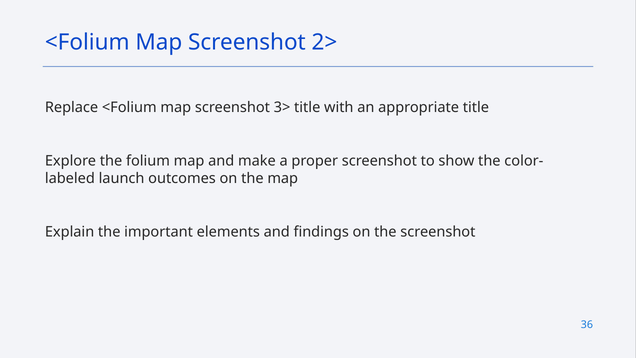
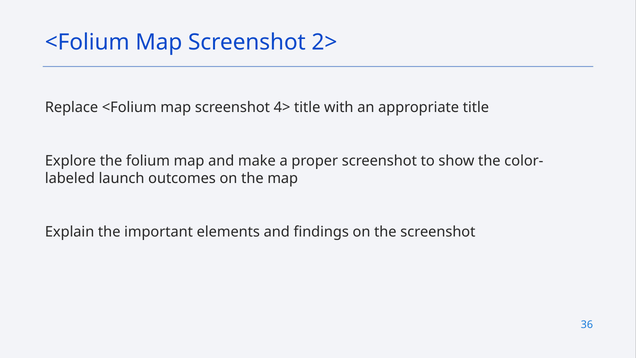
3>: 3> -> 4> (282, 107)
